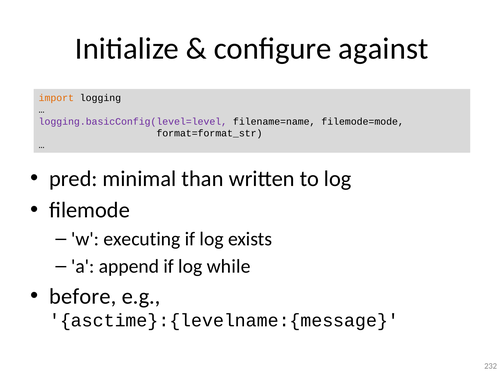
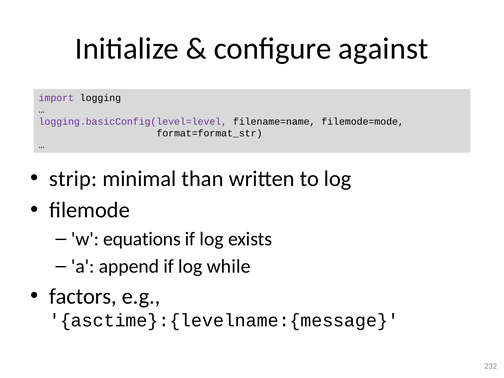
import colour: orange -> purple (56, 98)
pred: pred -> strip (73, 179)
executing: executing -> equations (142, 239)
before: before -> factors (83, 296)
